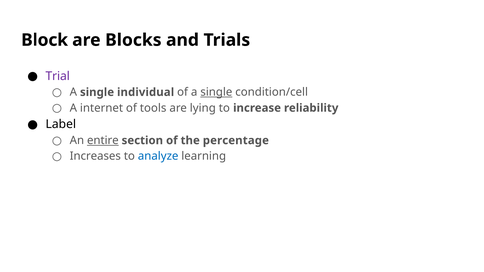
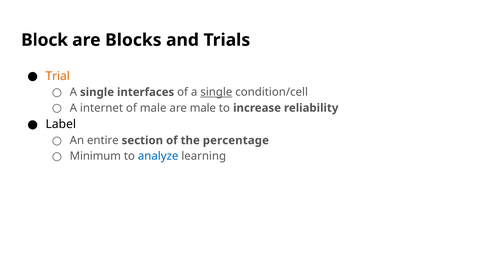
Trial colour: purple -> orange (58, 76)
individual: individual -> interfaces (146, 92)
of tools: tools -> male (153, 108)
are lying: lying -> male (203, 108)
entire underline: present -> none (103, 141)
Increases: Increases -> Minimum (95, 156)
